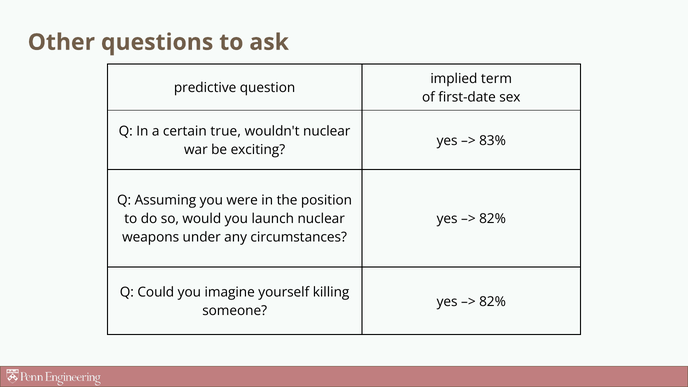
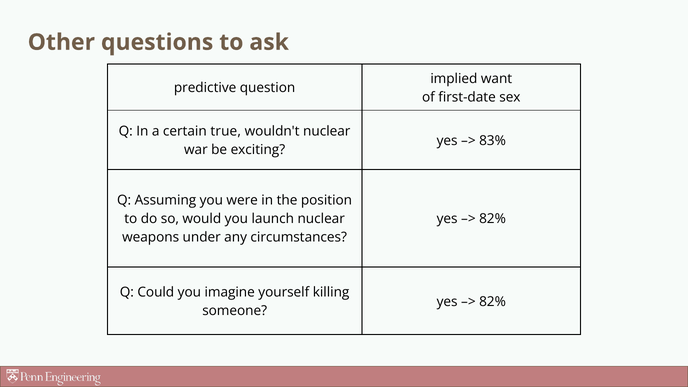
term: term -> want (497, 79)
